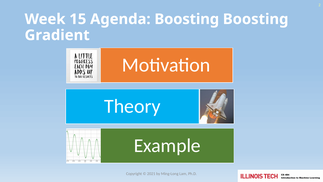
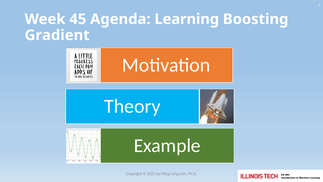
15: 15 -> 45 (78, 19)
Agenda Boosting: Boosting -> Learning (187, 19)
